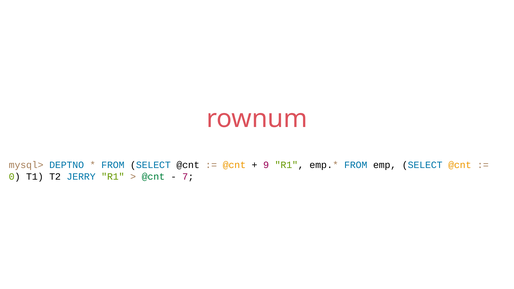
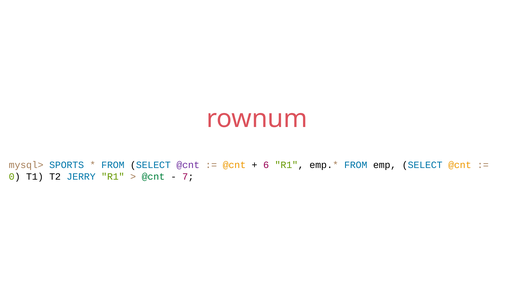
DEPTNO: DEPTNO -> SPORTS (67, 165)
@cnt colour: black -> purple (188, 165)
9: 9 -> 6 (266, 165)
